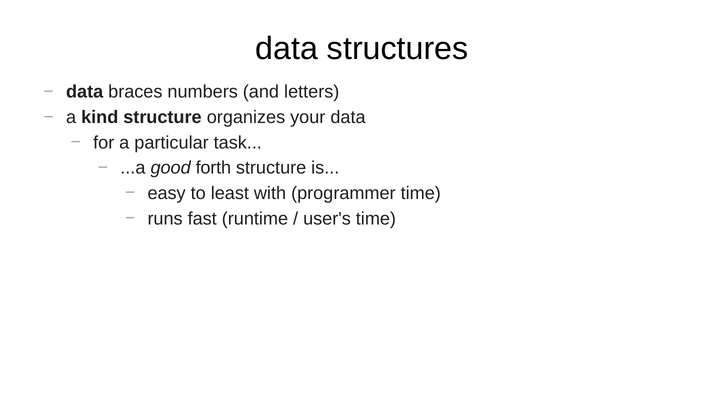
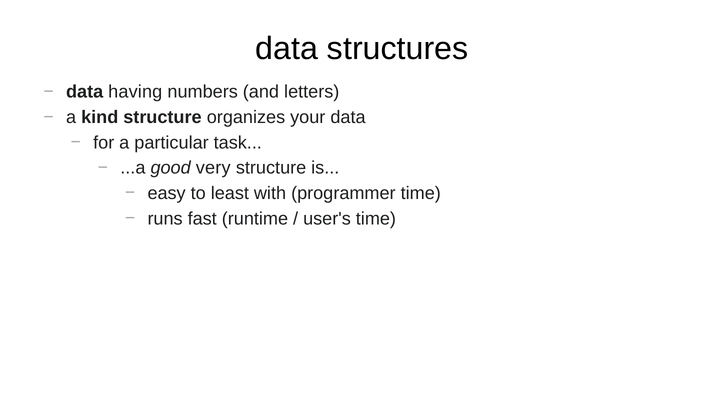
braces: braces -> having (135, 92)
forth: forth -> very (213, 168)
